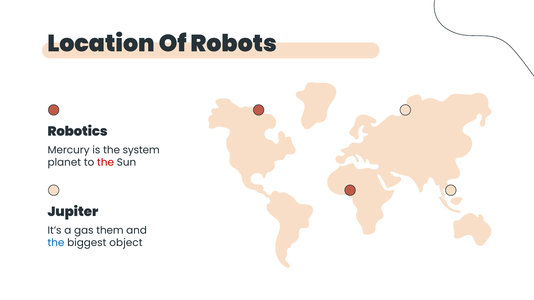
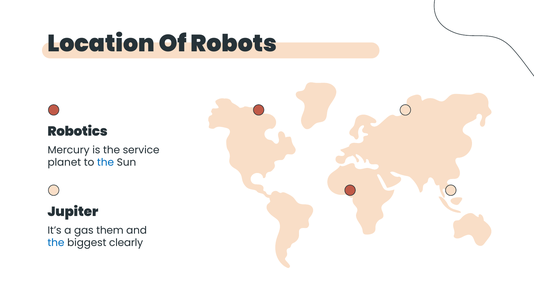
system: system -> service (141, 150)
the colour: red -> blue (106, 163)
object: object -> clearly (126, 243)
